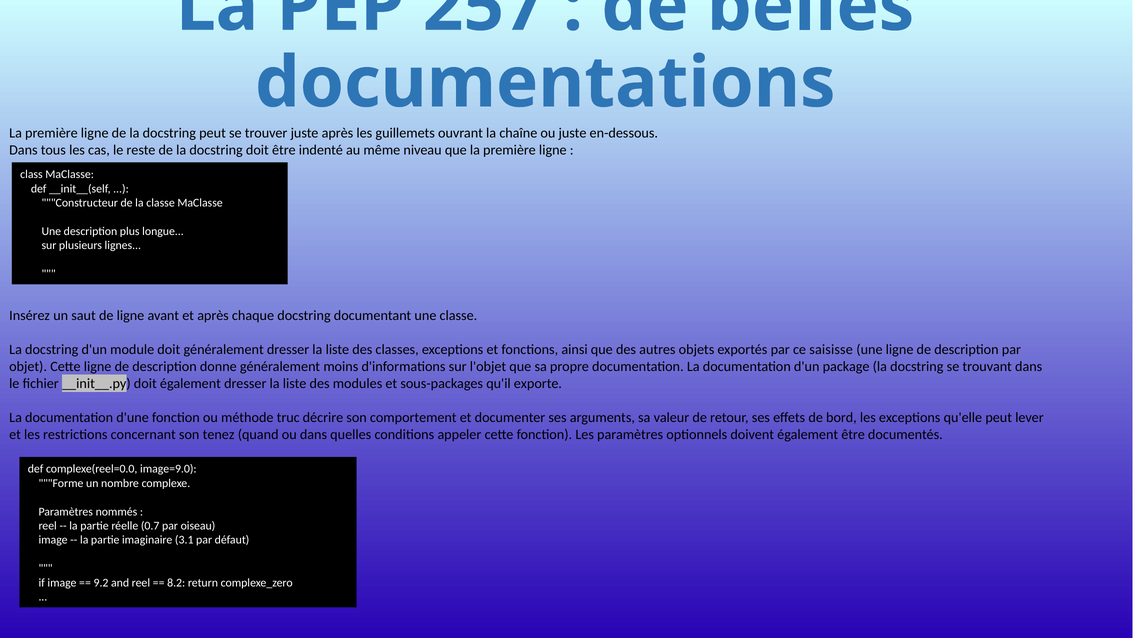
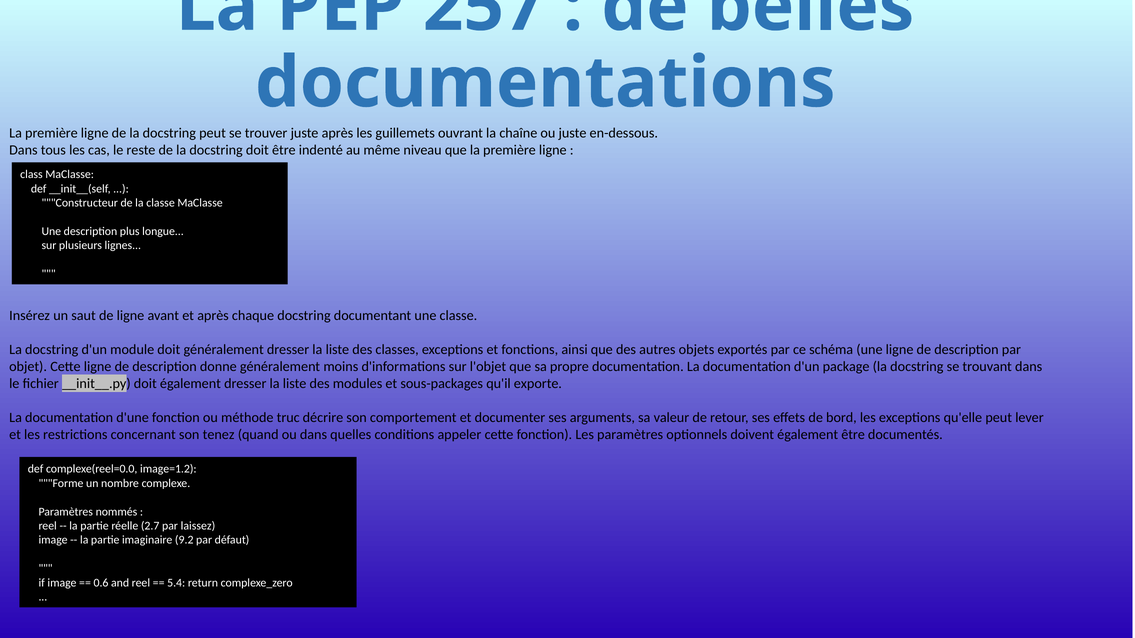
saisisse: saisisse -> schéma (831, 350)
image=9.0: image=9.0 -> image=1.2 (168, 469)
0.7: 0.7 -> 2.7 (150, 526)
oiseau: oiseau -> laissez (198, 526)
3.1: 3.1 -> 9.2 (184, 540)
9.2: 9.2 -> 0.6 (101, 583)
8.2: 8.2 -> 5.4 (176, 583)
